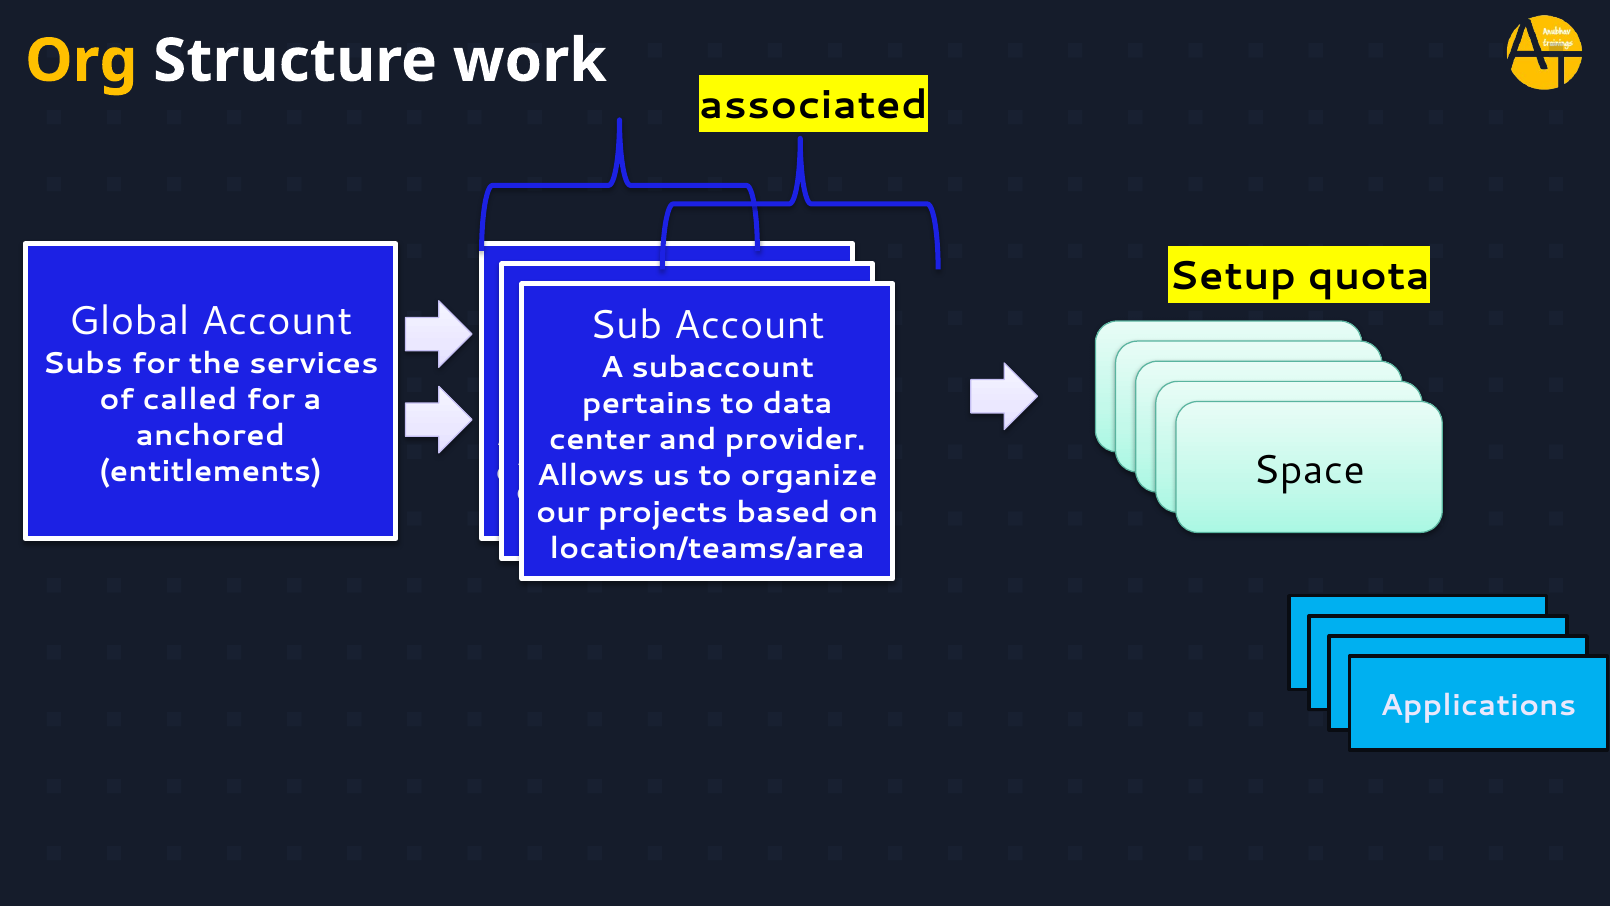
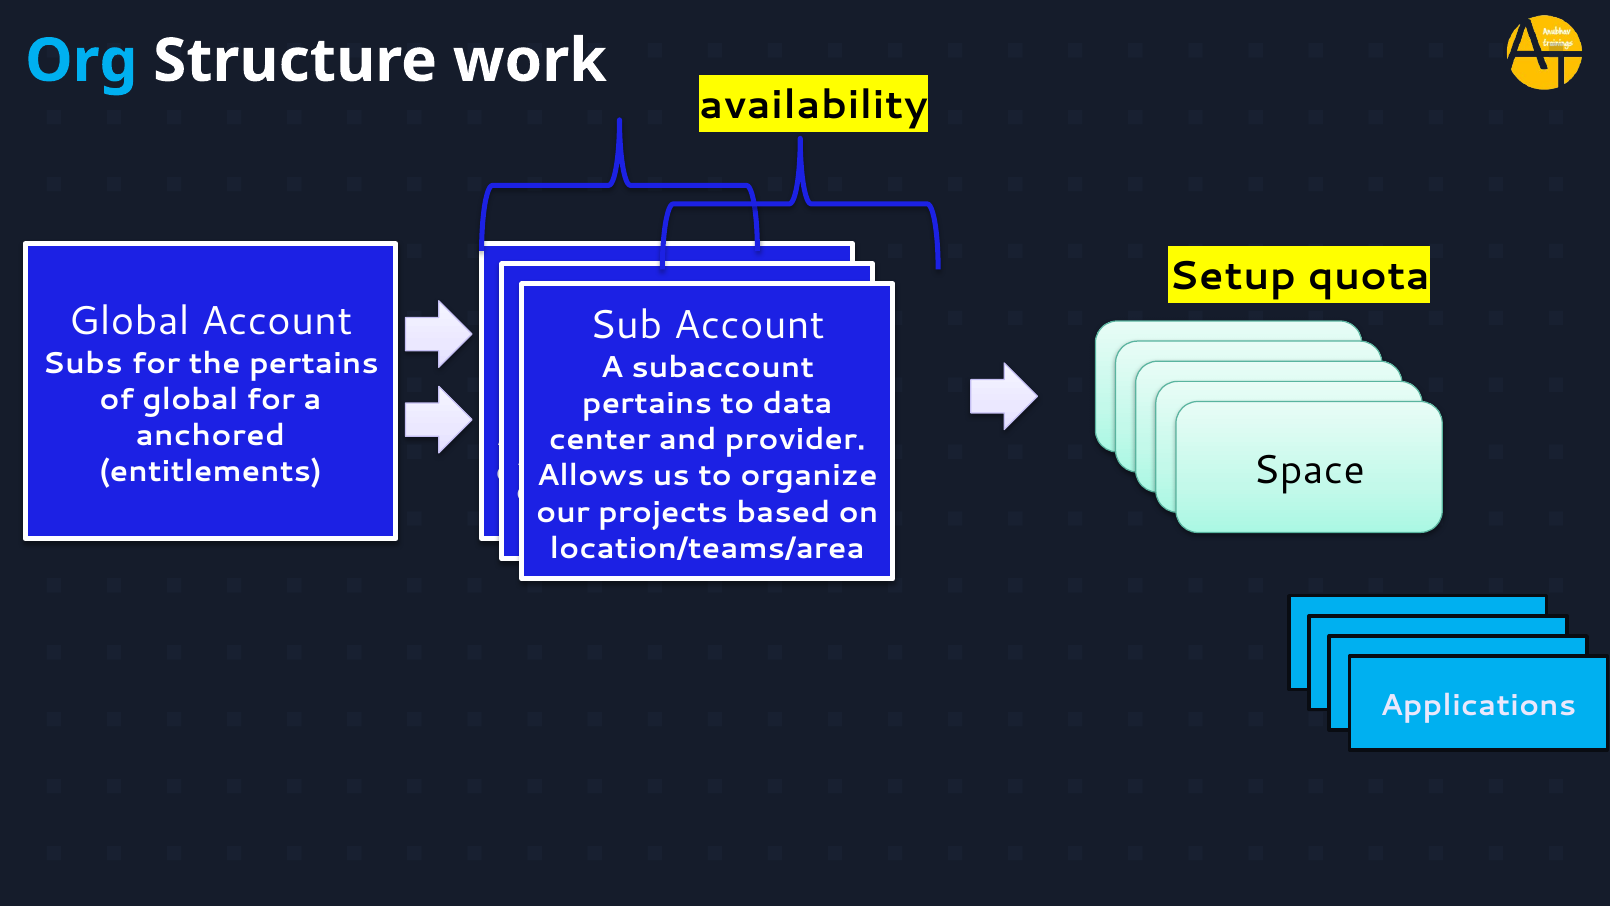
Org colour: yellow -> light blue (81, 61)
associated: associated -> availability (813, 105)
the services: services -> pertains (314, 363)
of called: called -> global (190, 399)
